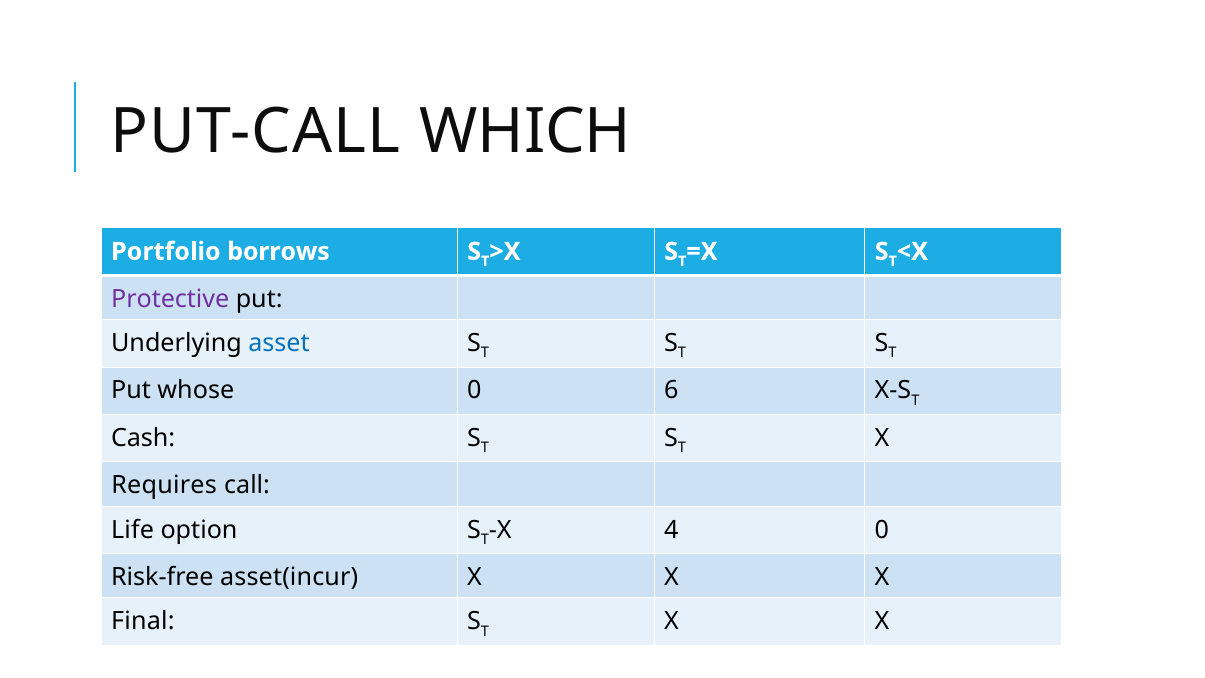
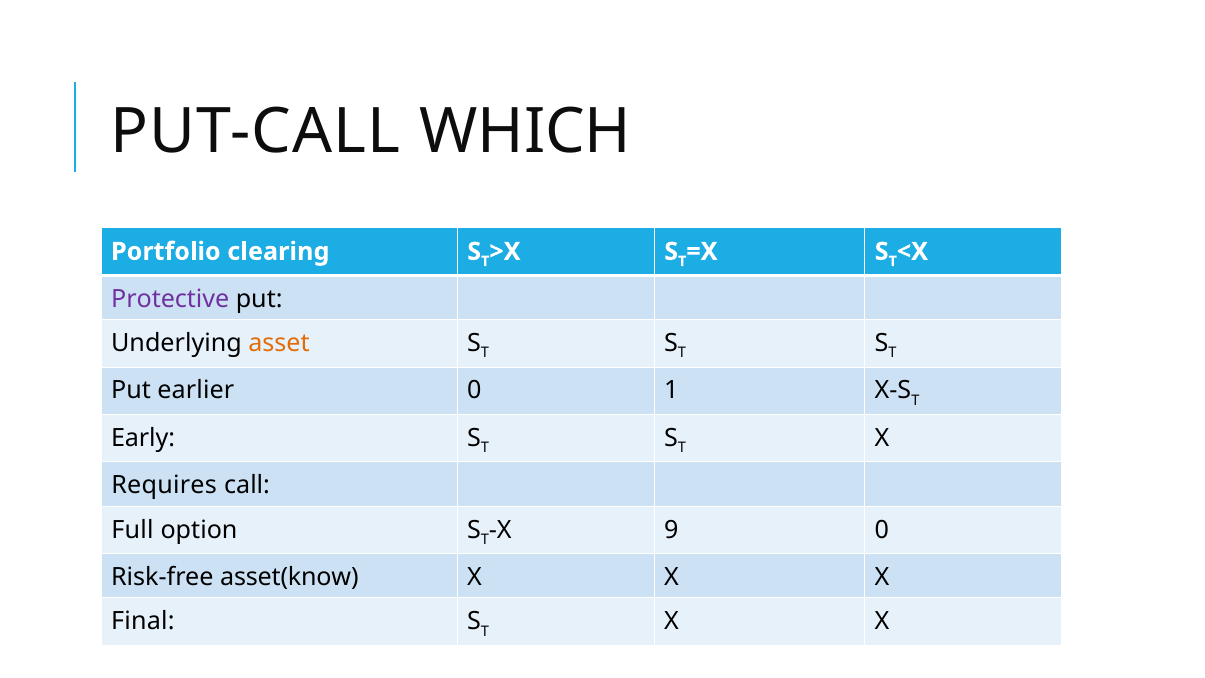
borrows: borrows -> clearing (278, 251)
asset colour: blue -> orange (279, 343)
whose: whose -> earlier (196, 391)
6: 6 -> 1 (671, 391)
Cash: Cash -> Early (143, 438)
Life: Life -> Full (132, 530)
4: 4 -> 9 (671, 530)
asset(incur: asset(incur -> asset(know (289, 577)
